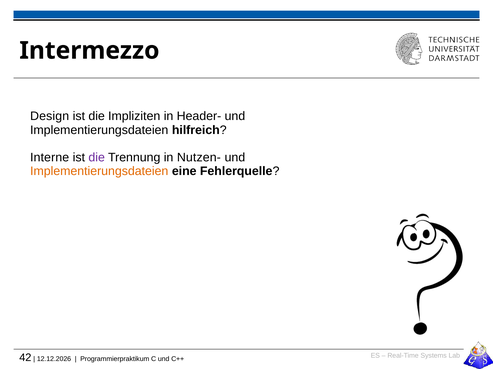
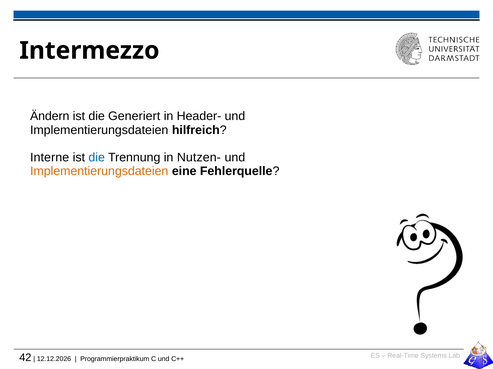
Design: Design -> Ändern (50, 117)
Impliziten: Impliziten -> Generiert (134, 117)
die colour: purple -> blue (97, 158)
